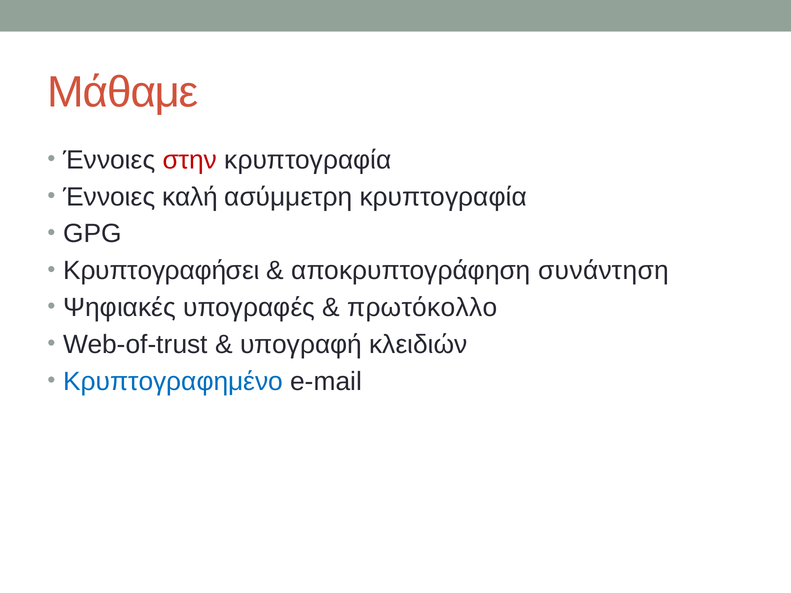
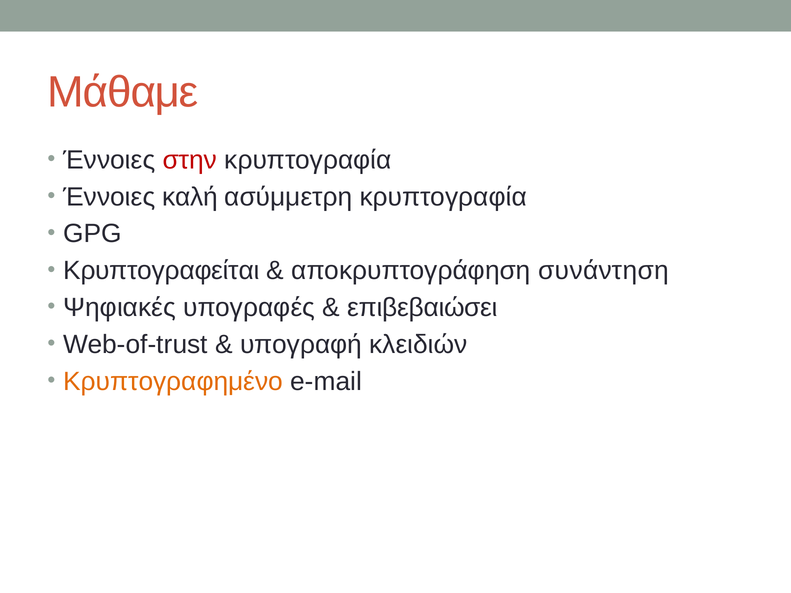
Κρυπτογραφήσει: Κρυπτογραφήσει -> Κρυπτογραφείται (161, 271)
πρωτόκολλο: πρωτόκολλο -> επιβεβαιώσει (423, 308)
Κρυπτογραφημένο colour: blue -> orange (173, 381)
